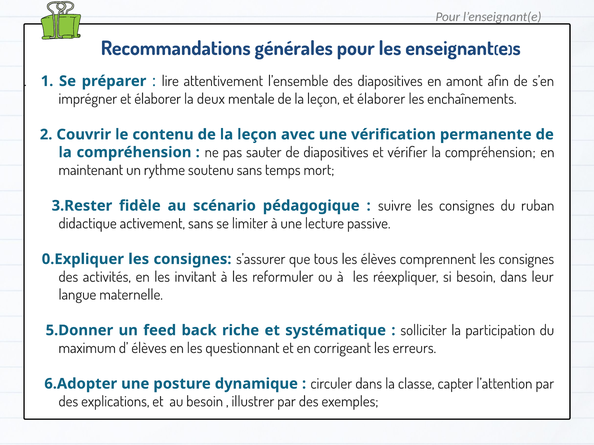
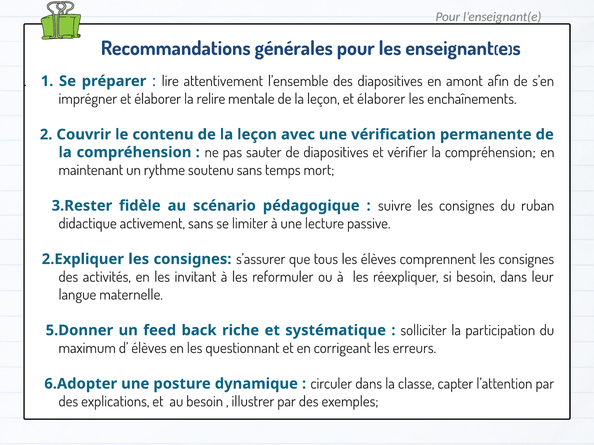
deux: deux -> relire (211, 99)
0.Expliquer: 0.Expliquer -> 2.Expliquer (83, 259)
